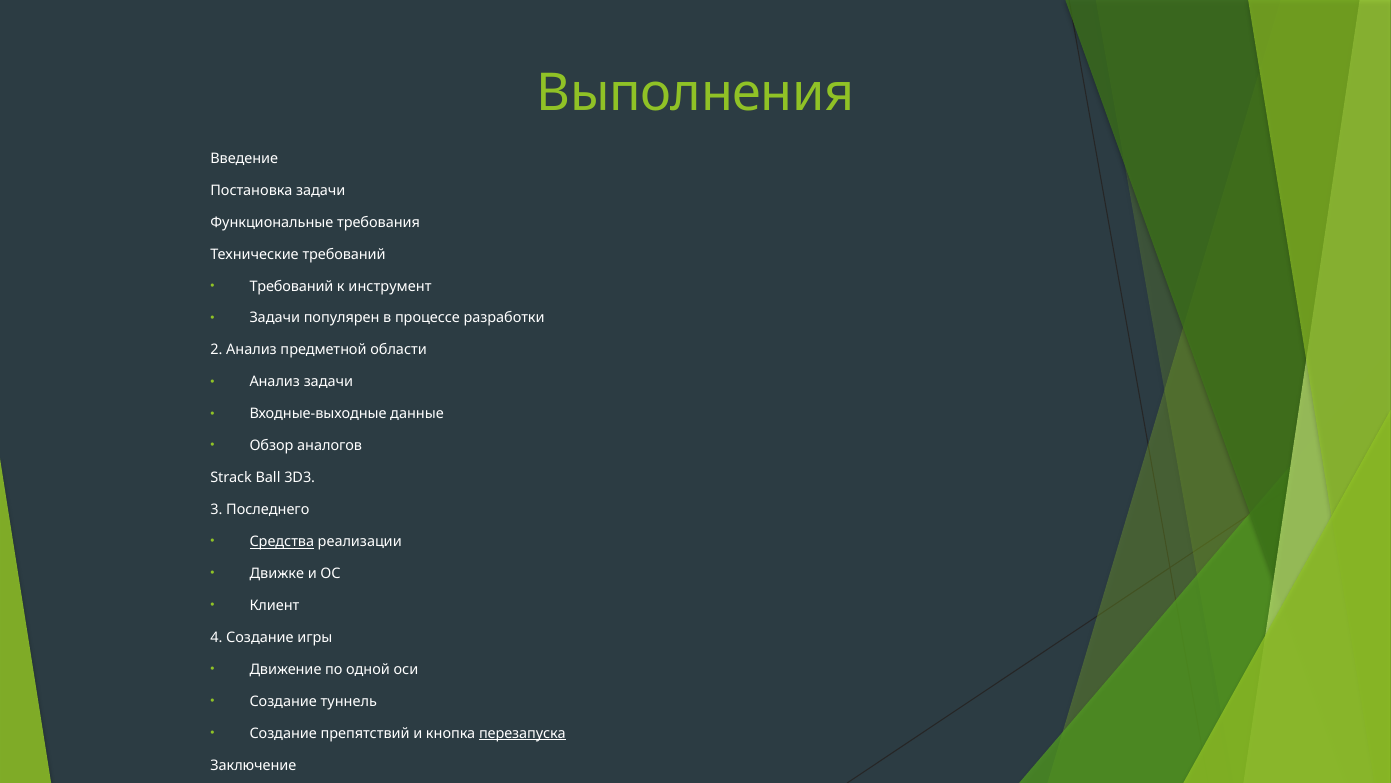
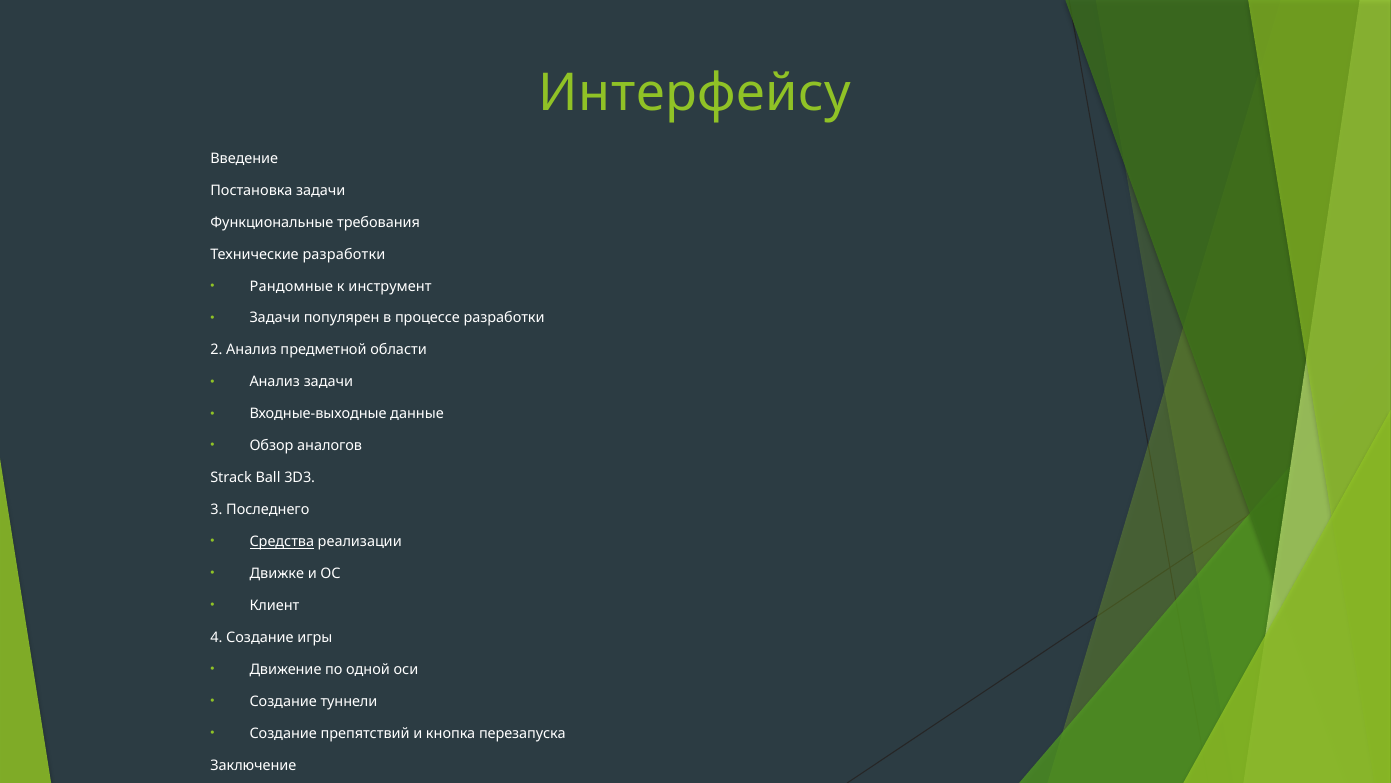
Выполнения: Выполнения -> Интерфейсу (695, 93)
Технические требований: требований -> разработки (344, 254)
Требований: Требований -> Рандомные (291, 286)
туннель: туннель -> туннели (349, 701)
перезапуска underline: present -> none (522, 733)
